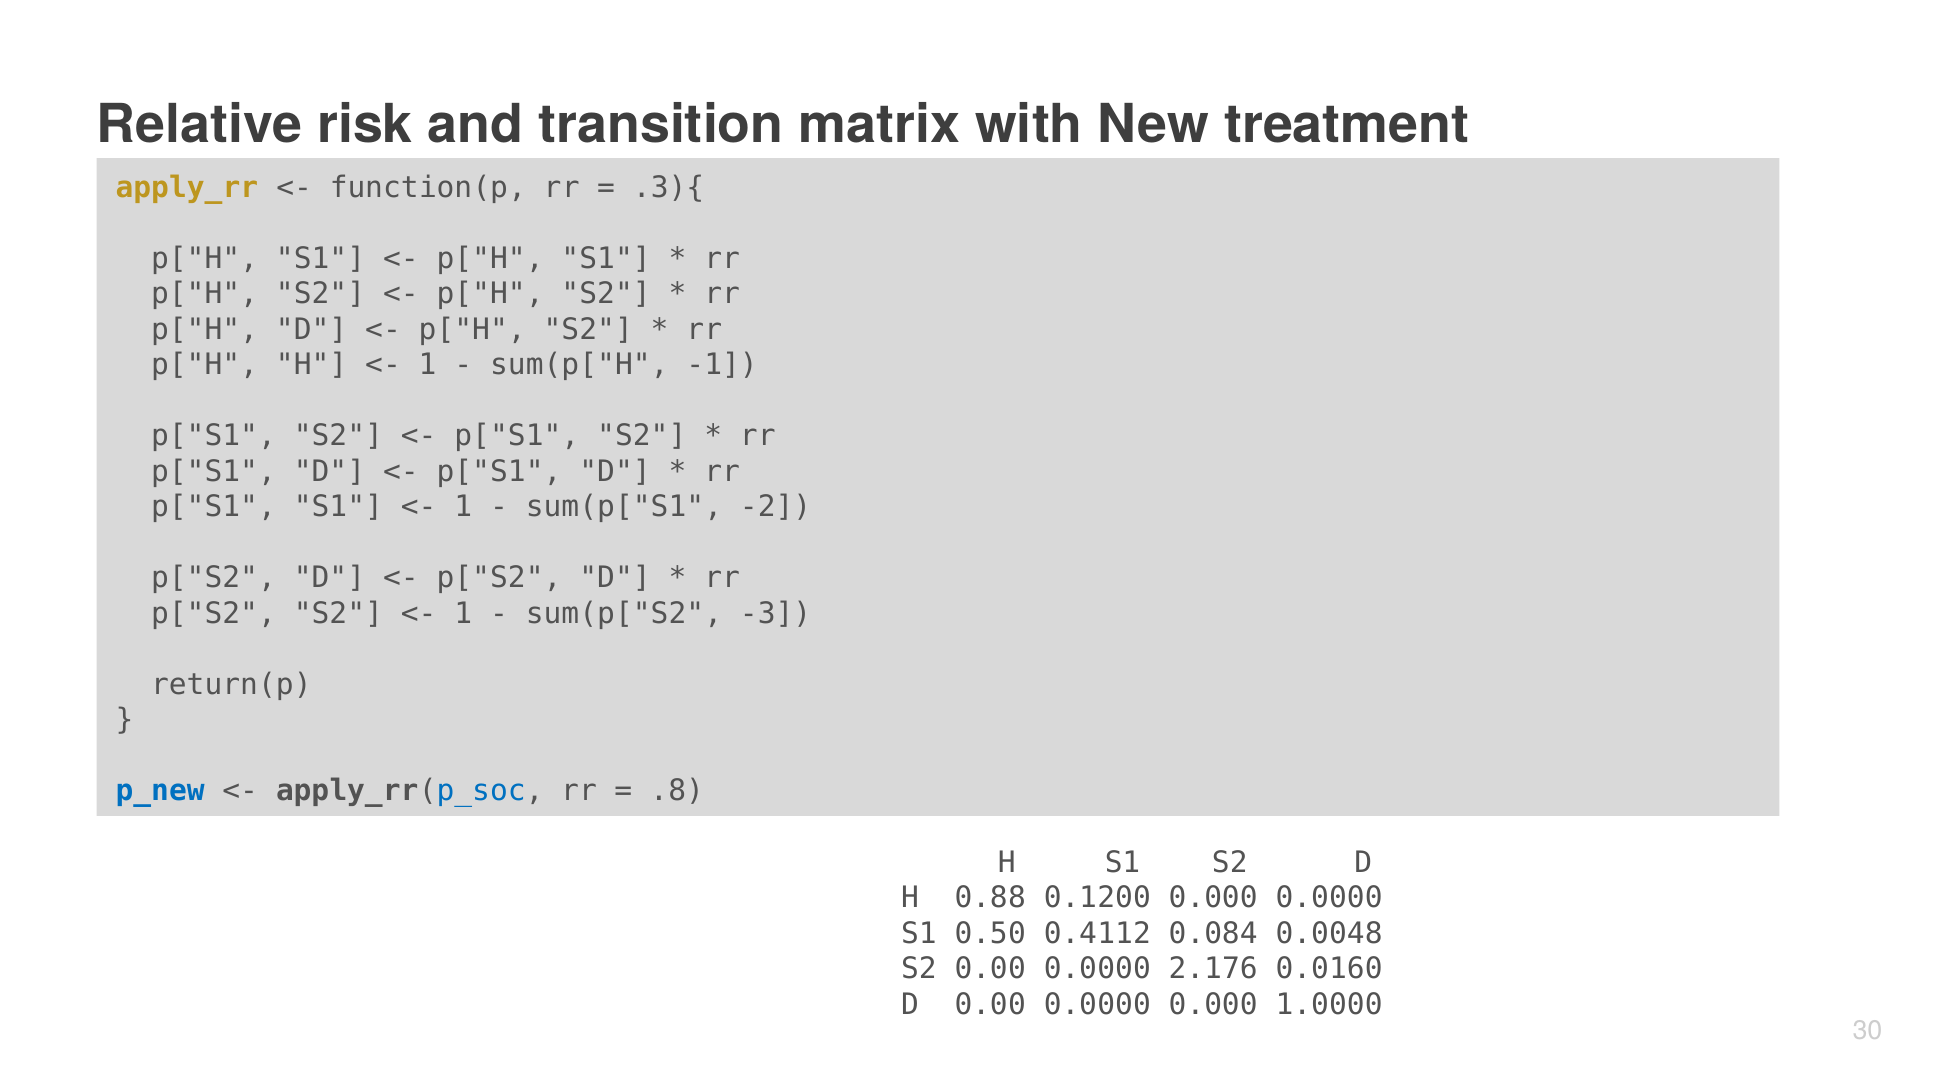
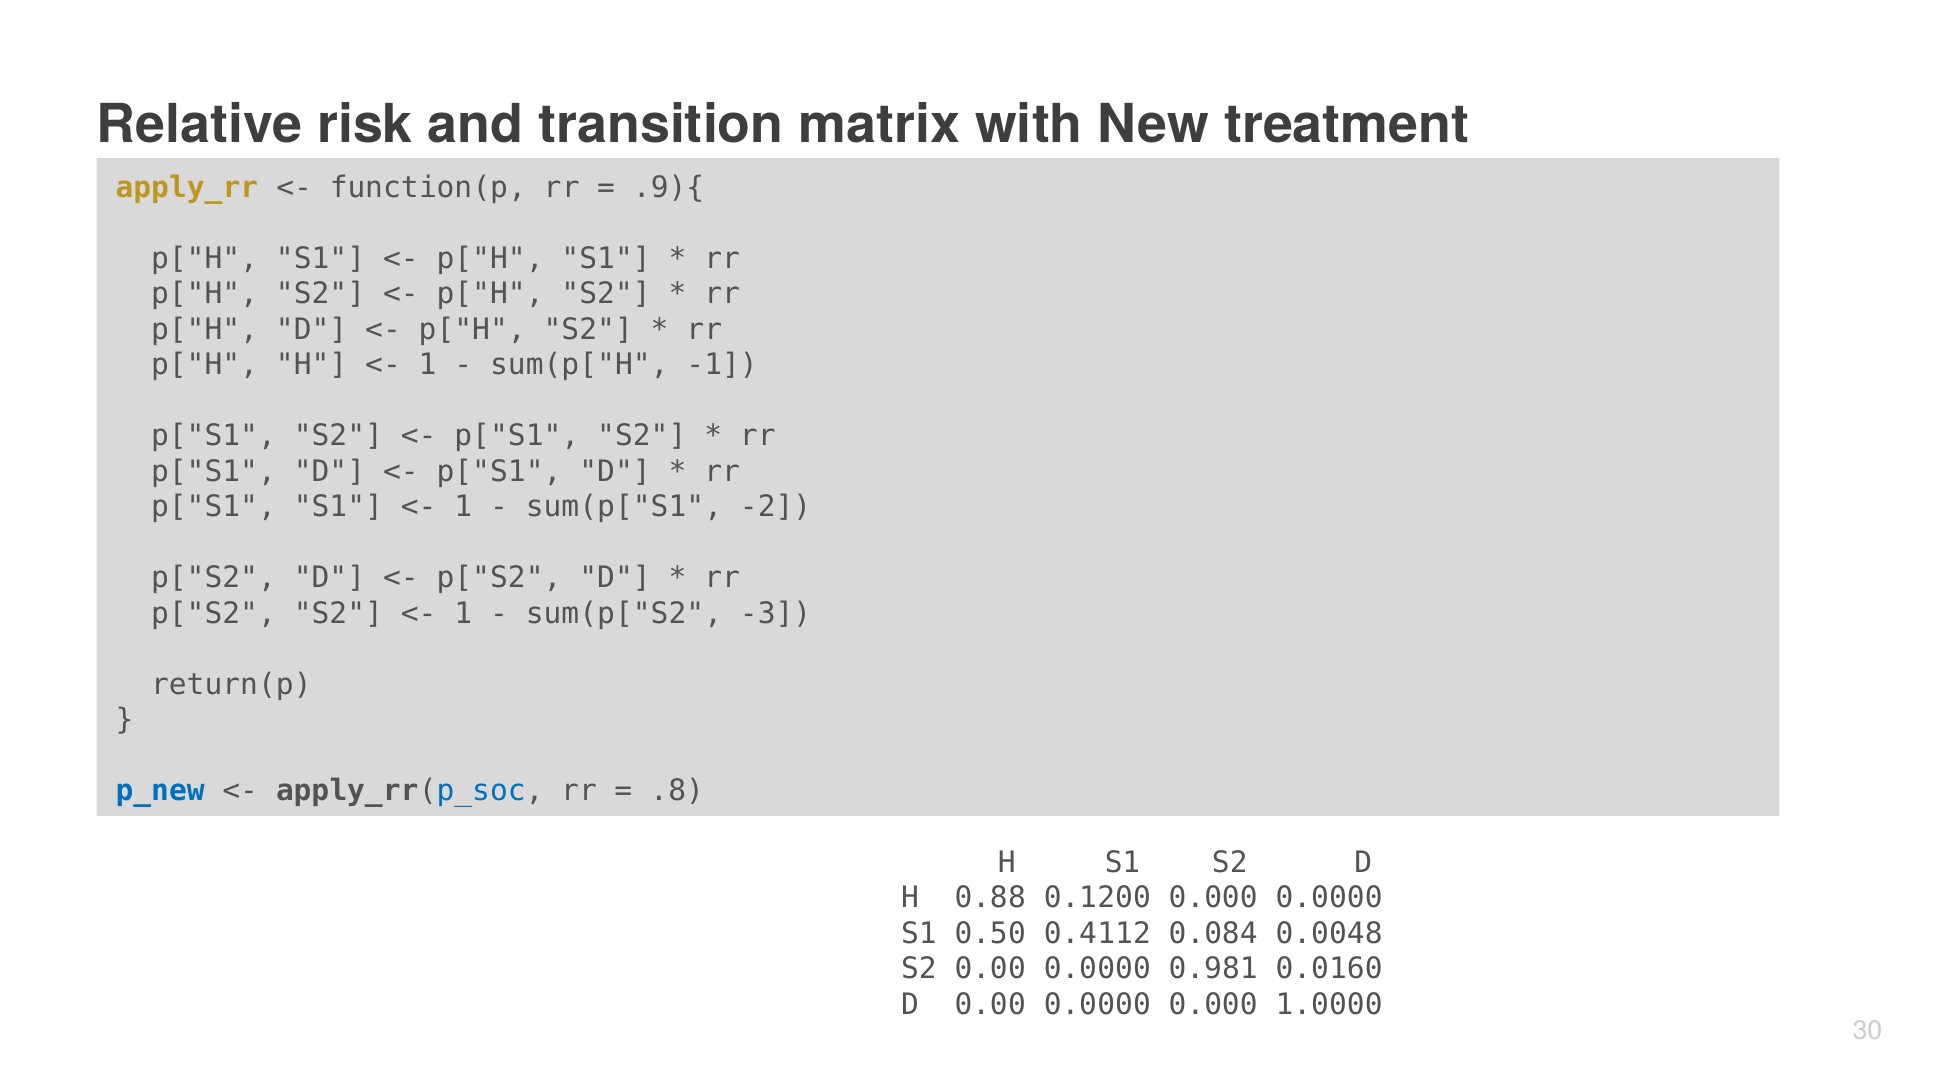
.3){: .3){ -> .9){ (669, 188)
2.176: 2.176 -> 0.981 (1213, 970)
